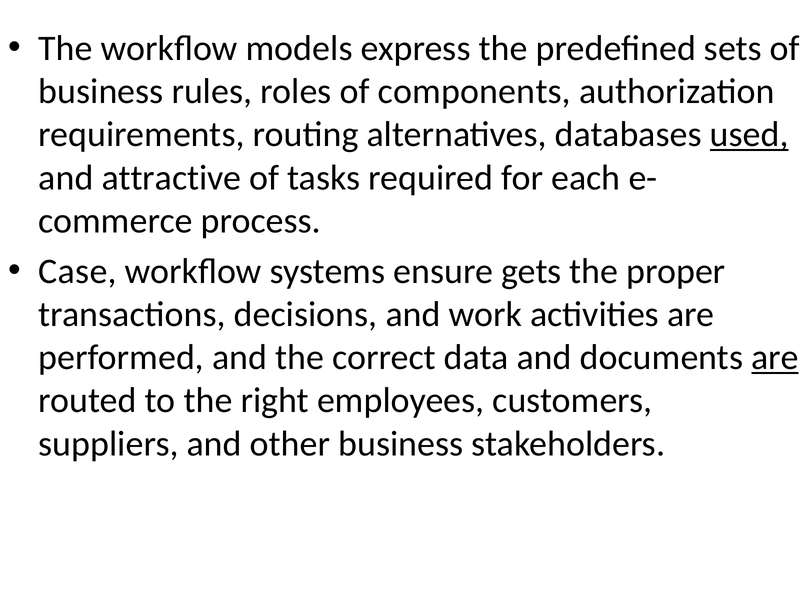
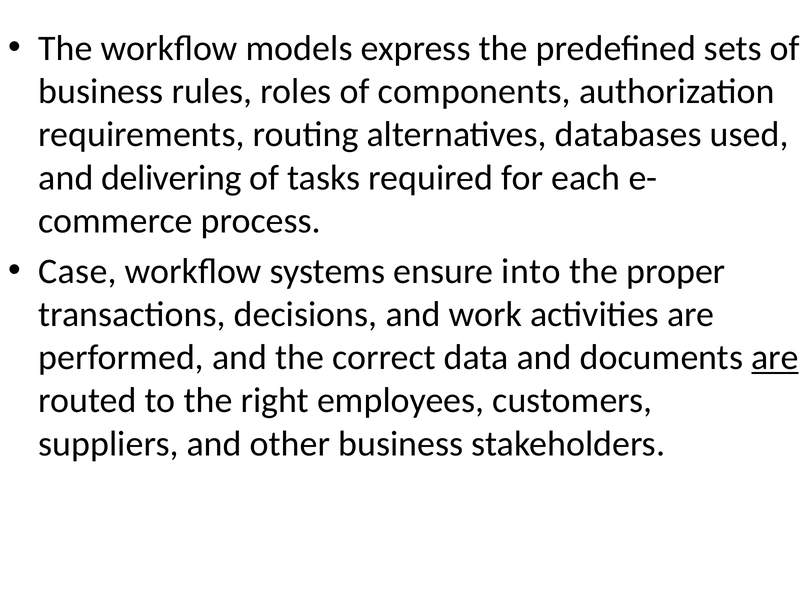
used underline: present -> none (749, 135)
attractive: attractive -> delivering (171, 178)
gets: gets -> into (531, 272)
